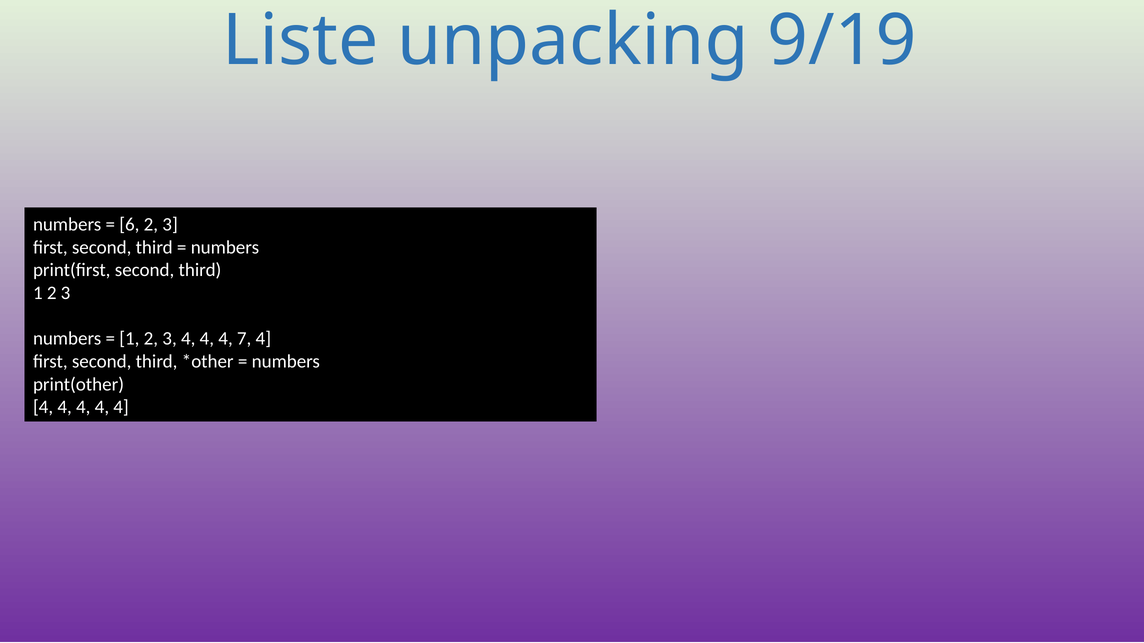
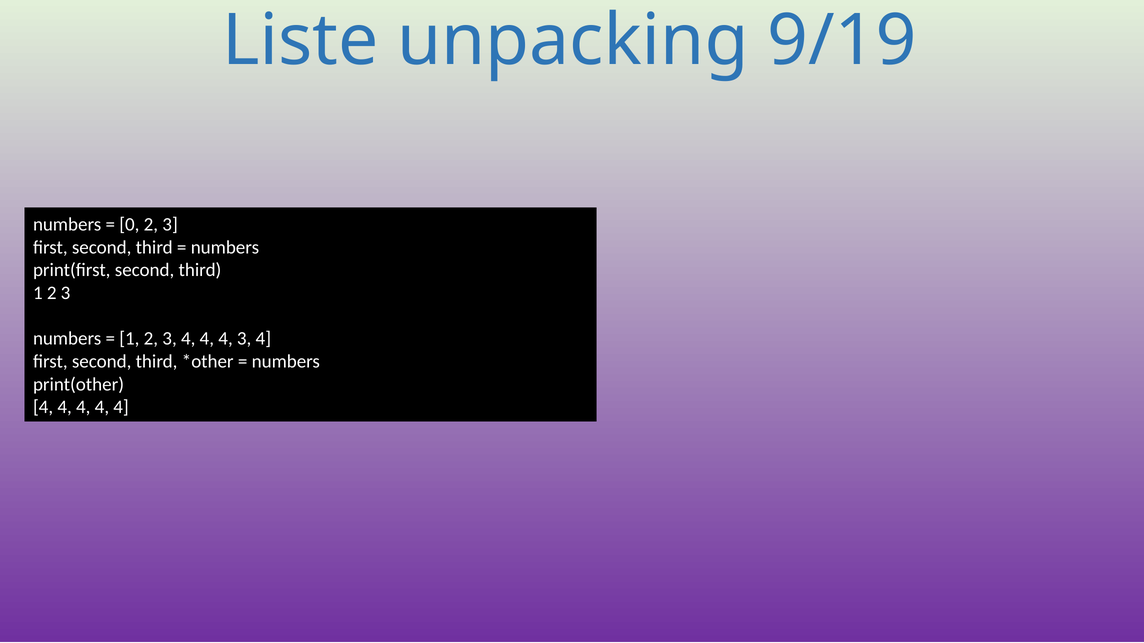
6: 6 -> 0 (129, 225)
4 7: 7 -> 3 (244, 339)
